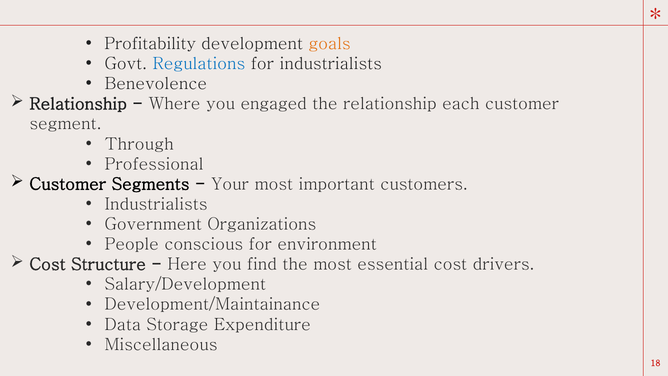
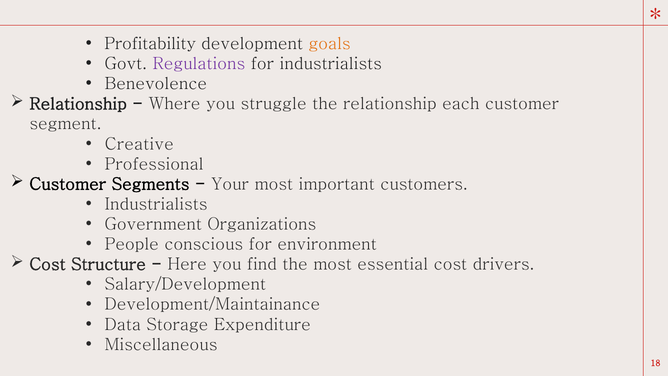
Regulations colour: blue -> purple (199, 64)
engaged: engaged -> struggle (274, 104)
Through: Through -> Creative (139, 144)
